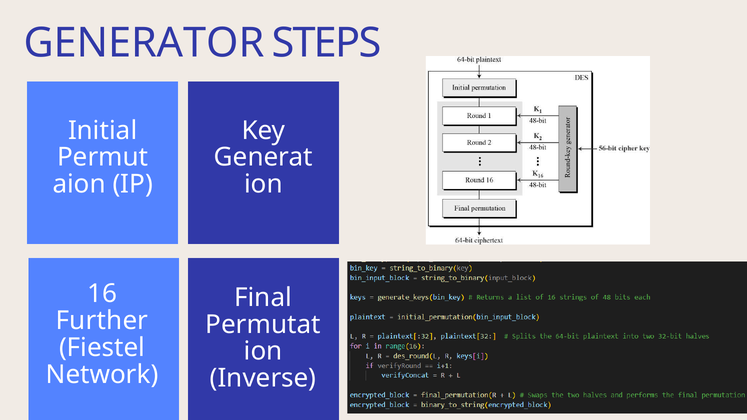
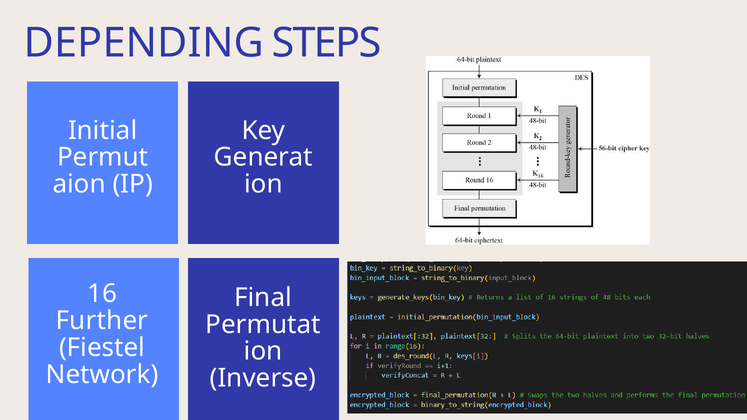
GENERATOR: GENERATOR -> DEPENDING (144, 43)
